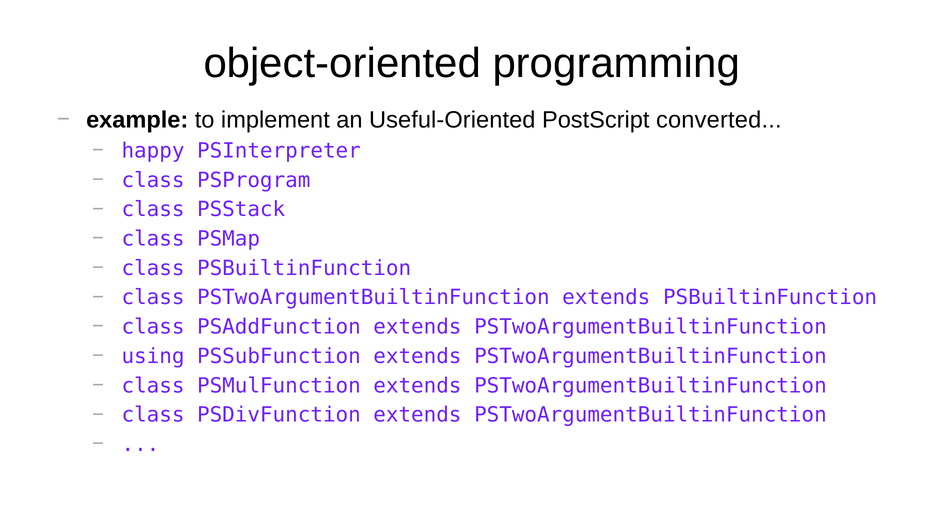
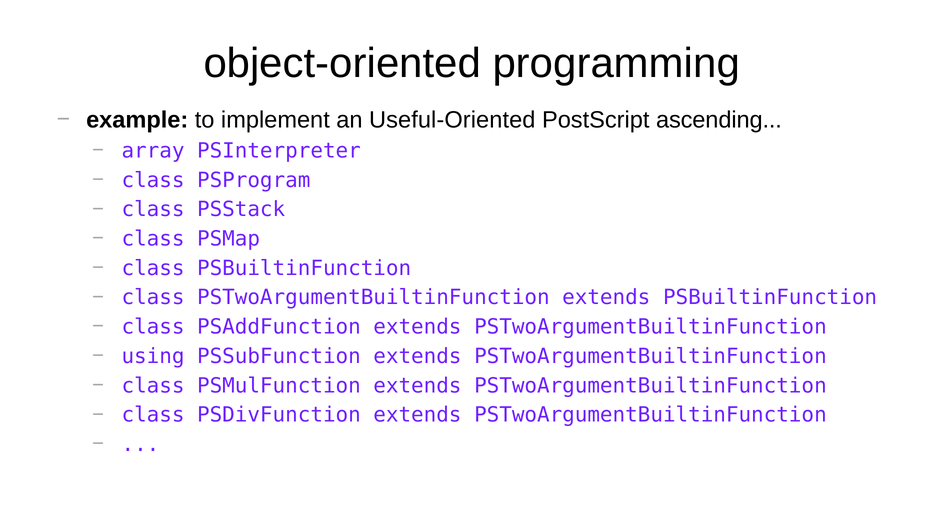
converted: converted -> ascending (719, 120)
happy: happy -> array (153, 151)
